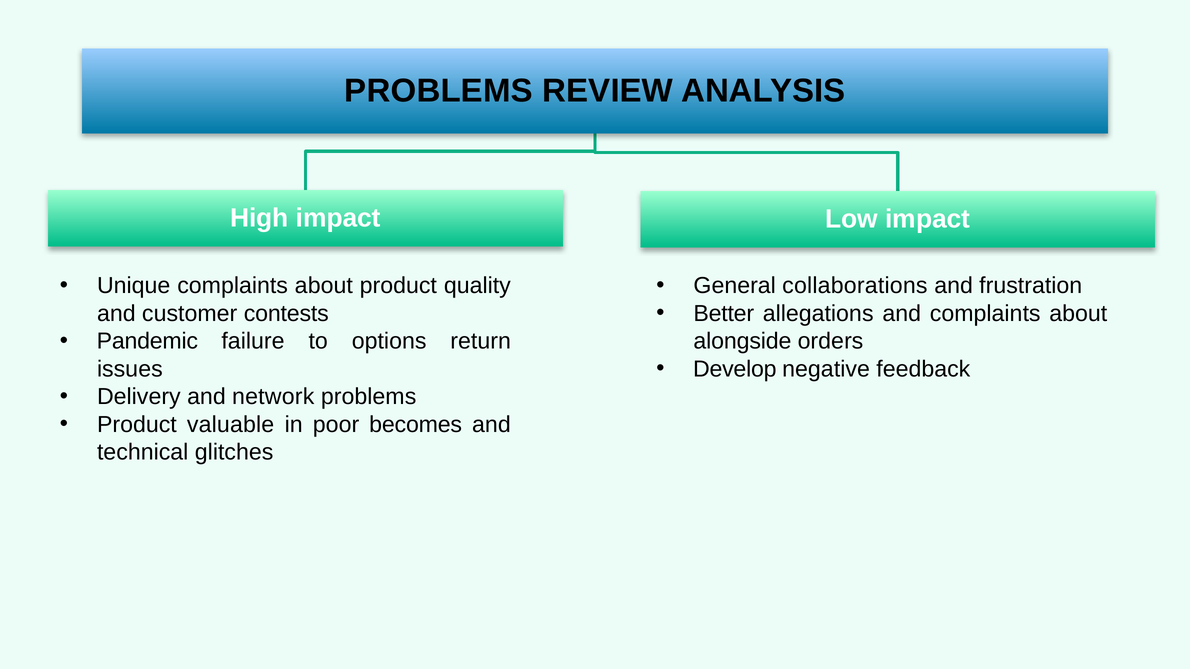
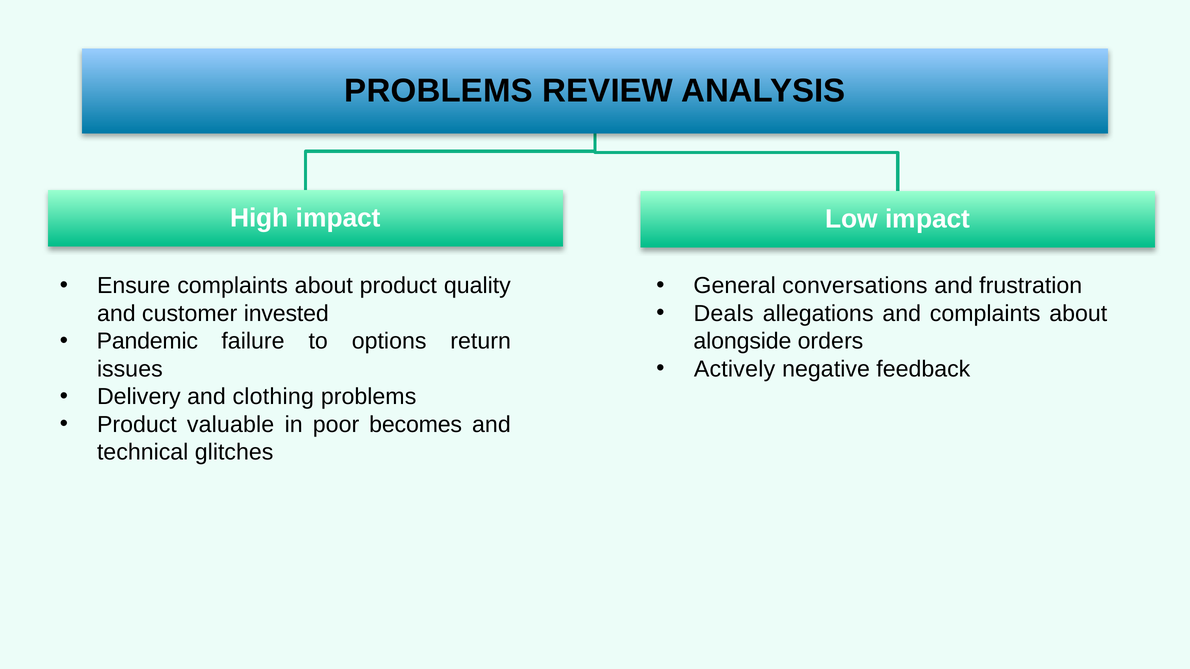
Unique: Unique -> Ensure (134, 286)
collaborations: collaborations -> conversations (855, 286)
Better: Better -> Deals (724, 314)
contests: contests -> invested (286, 314)
Develop: Develop -> Actively (735, 369)
network: network -> clothing (273, 397)
